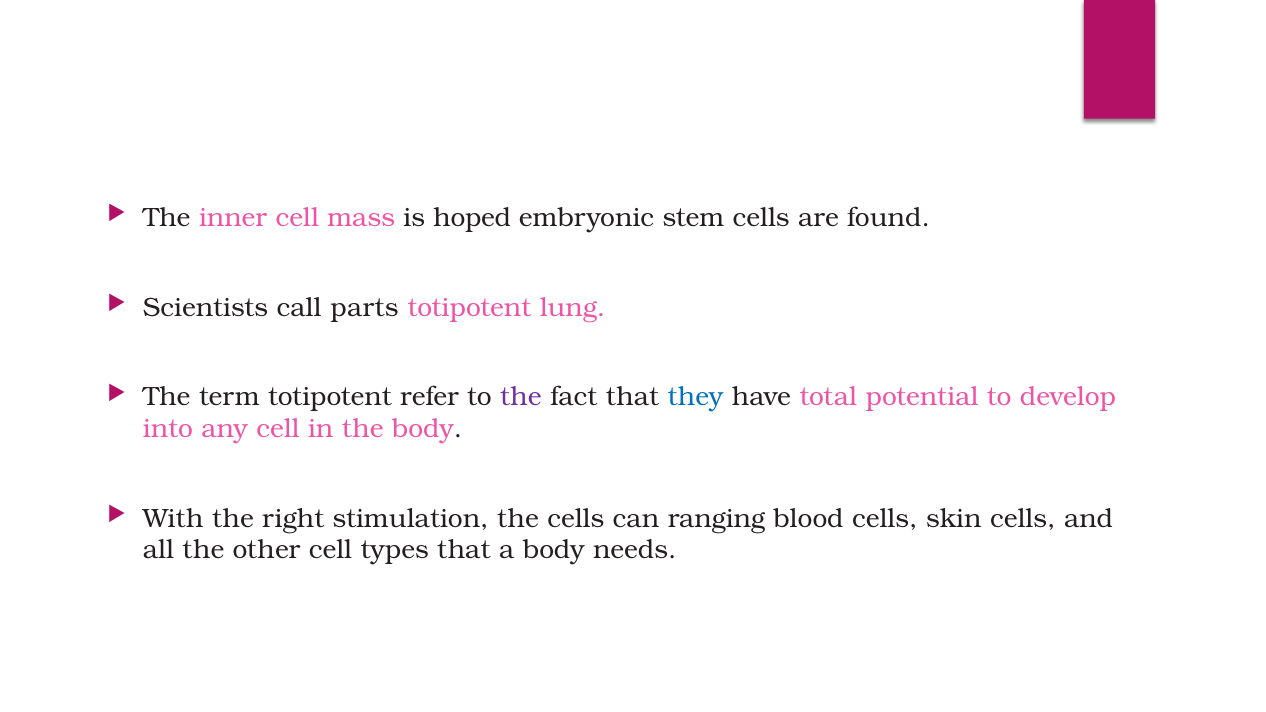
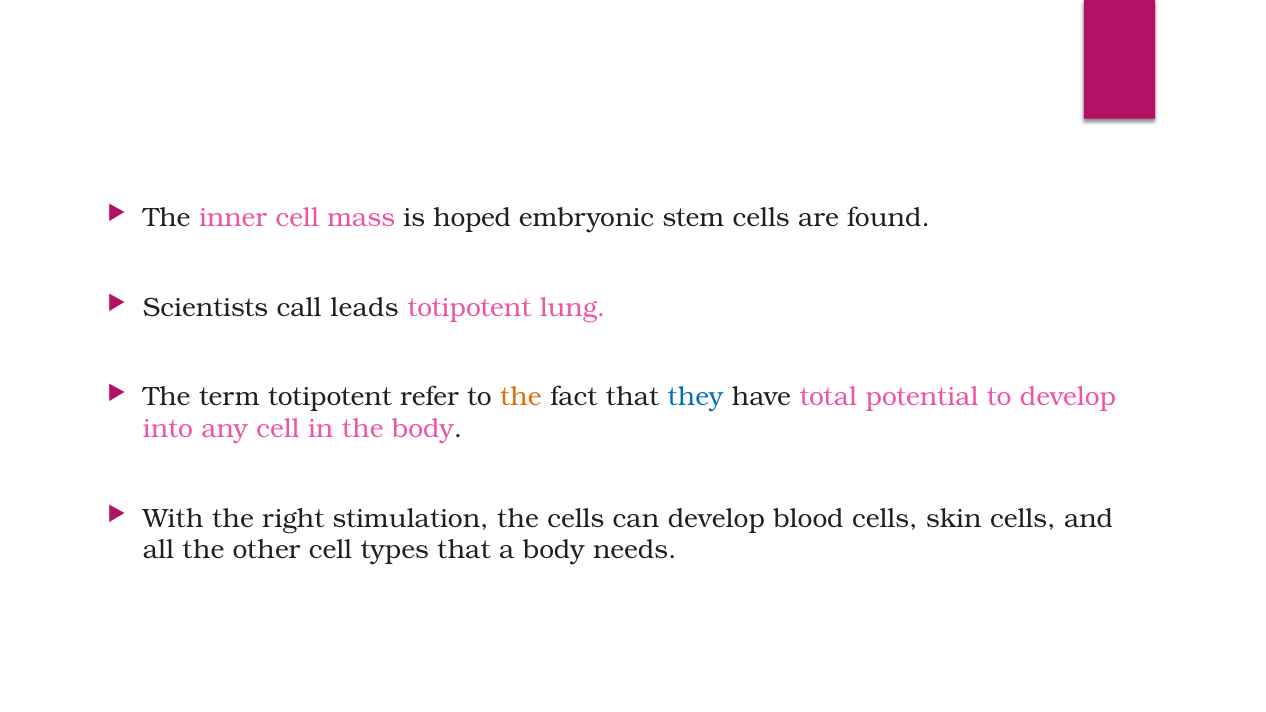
parts: parts -> leads (364, 308)
the colour: purple -> orange (521, 397)
can ranging: ranging -> develop (716, 519)
